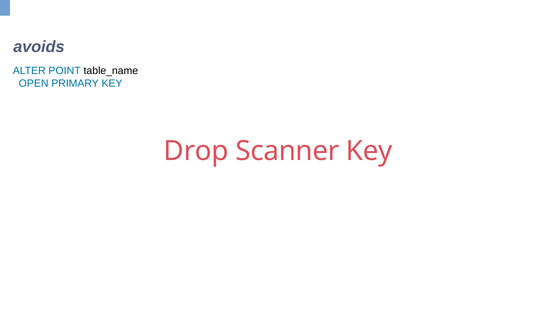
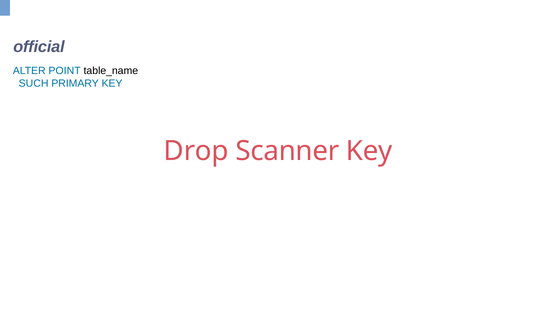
avoids: avoids -> official (39, 47)
OPEN: OPEN -> SUCH (34, 83)
